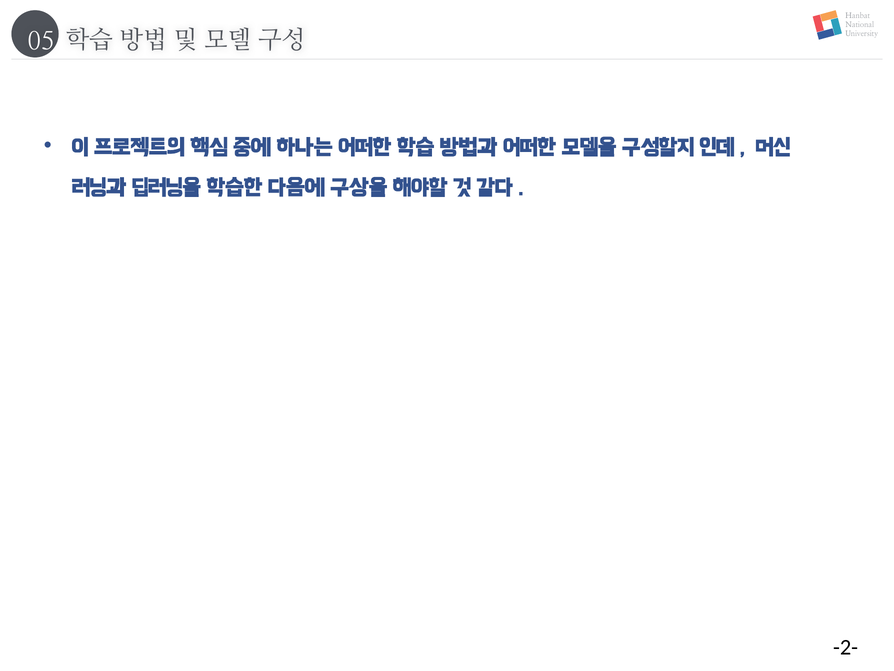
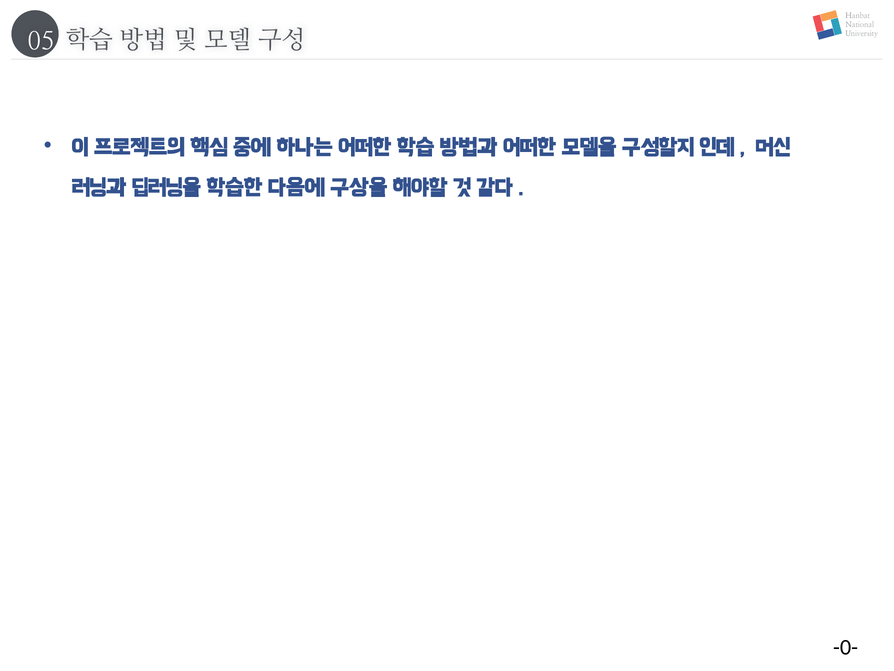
-2-: -2- -> -0- (846, 647)
